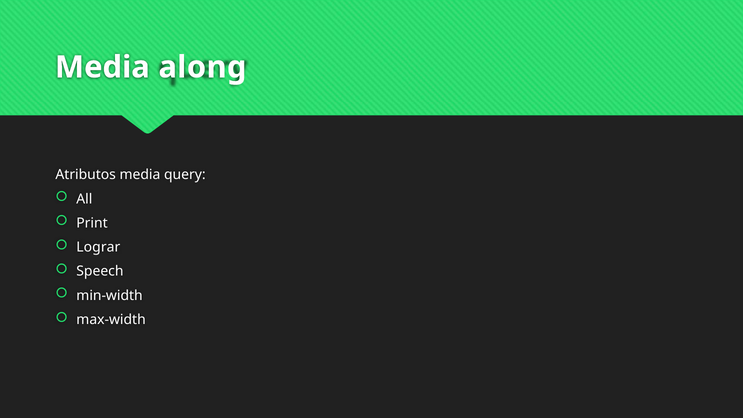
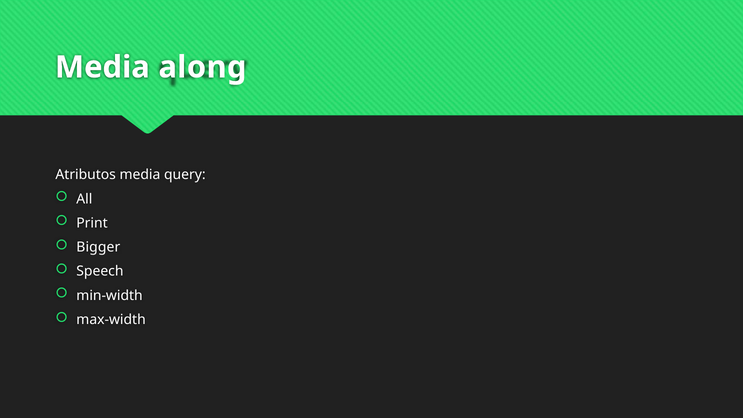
Lograr: Lograr -> Bigger (98, 247)
